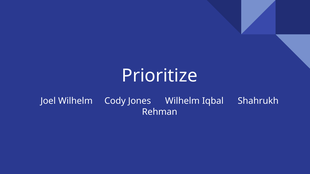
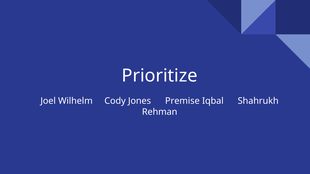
Jones Wilhelm: Wilhelm -> Premise (182, 101)
